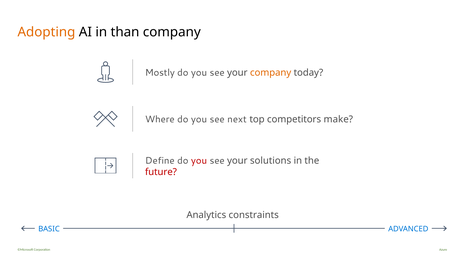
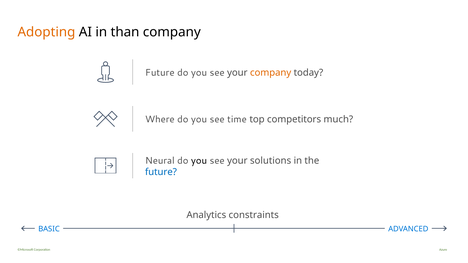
Mostly: Mostly -> Future (160, 73)
next: next -> time (237, 120)
make: make -> much (338, 120)
Define: Define -> Neural (160, 161)
you colour: red -> black (199, 161)
future colour: red -> blue (161, 172)
